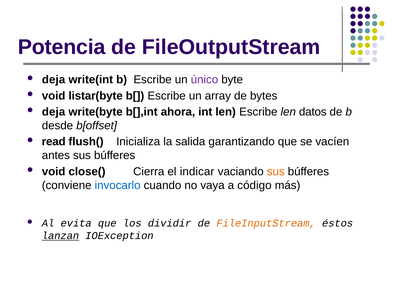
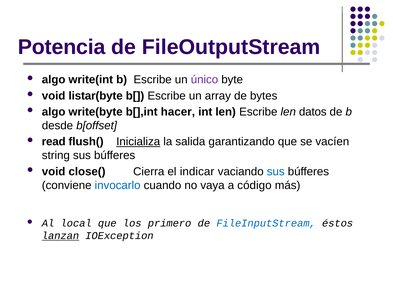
deja: deja -> algo (54, 80)
deja: deja -> algo (54, 112)
ahora: ahora -> hacer (178, 112)
Inicializa underline: none -> present (138, 142)
antes: antes -> string (56, 155)
sus colour: orange -> blue (276, 171)
evita: evita -> local (76, 223)
dividir: dividir -> primero (170, 223)
FileInputStream colour: orange -> blue (266, 223)
